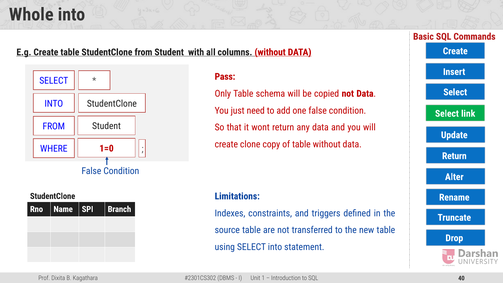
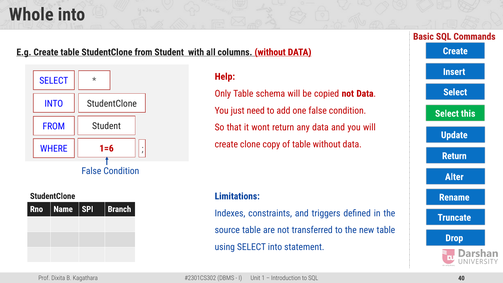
Pass: Pass -> Help (225, 77)
link: link -> this (468, 114)
1=0: 1=0 -> 1=6 (106, 148)
